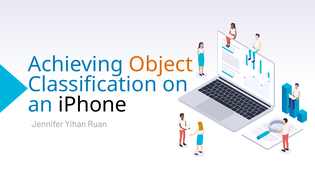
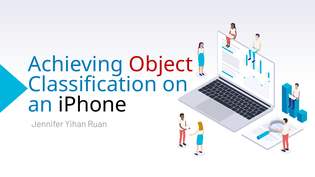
Object colour: orange -> red (161, 64)
